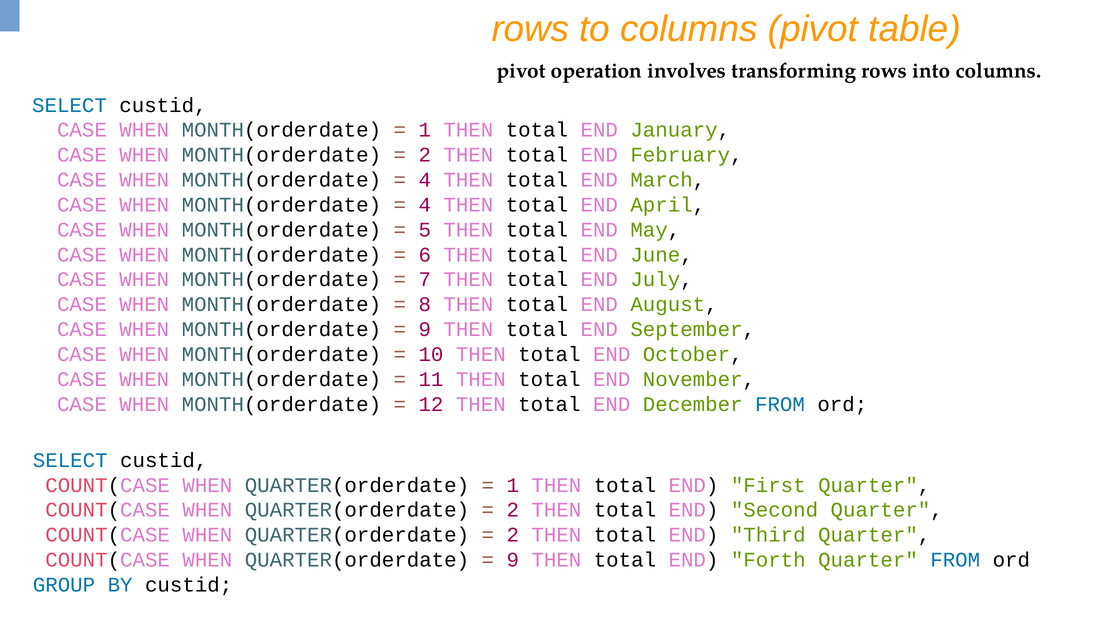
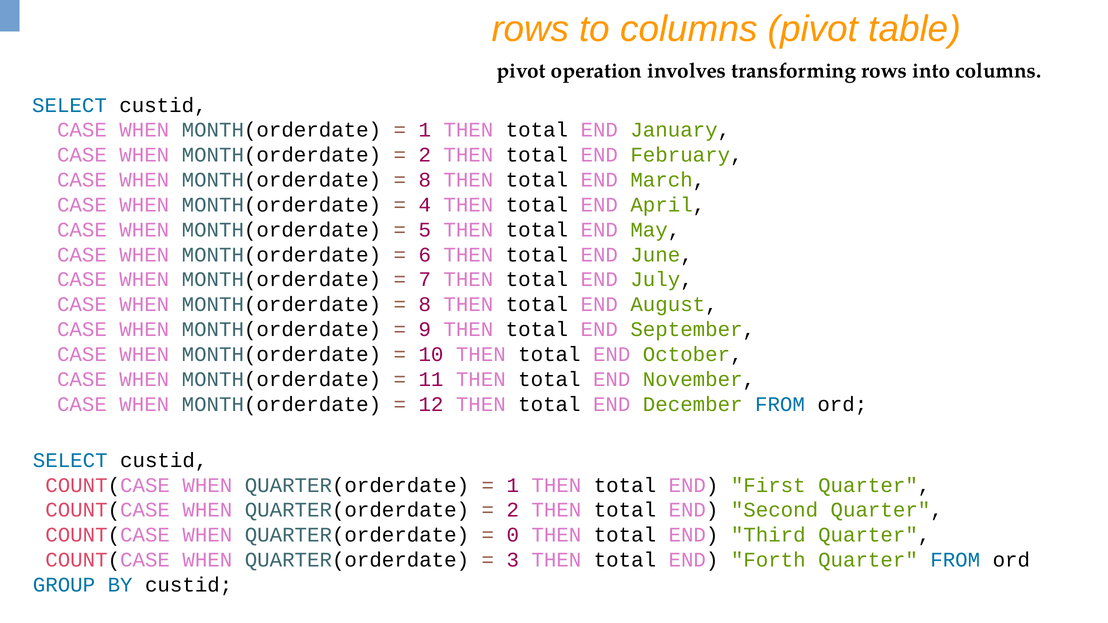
4: 4 -> 8 (425, 180)
2: 2 -> 0 (513, 535)
9: 9 -> 3 (513, 560)
